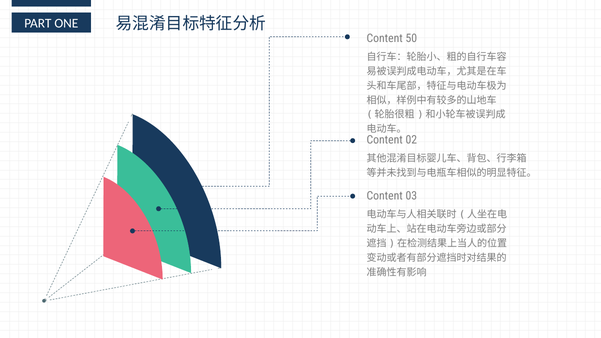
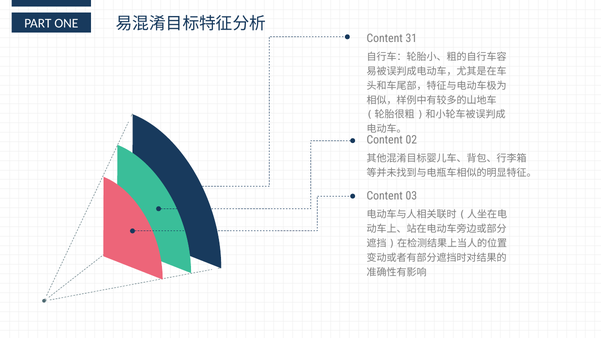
50: 50 -> 31 (411, 38)
